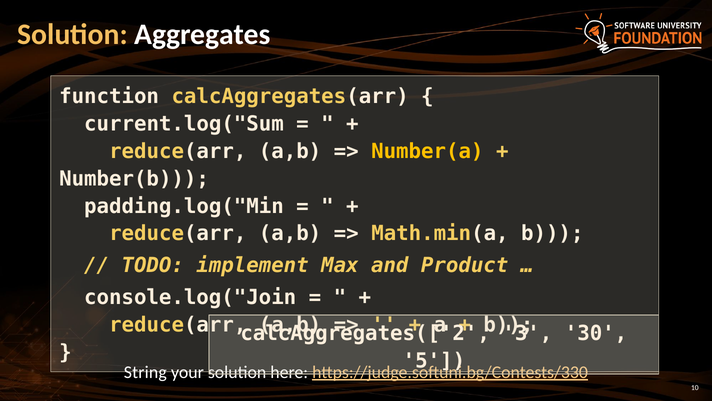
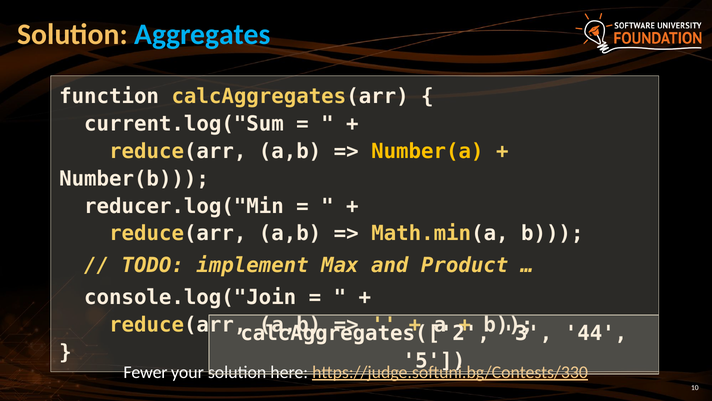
Aggregates colour: white -> light blue (202, 35)
padding.log("Min: padding.log("Min -> reducer.log("Min (184, 206)
30: 30 -> 44 (596, 333)
String: String -> Fewer (145, 372)
